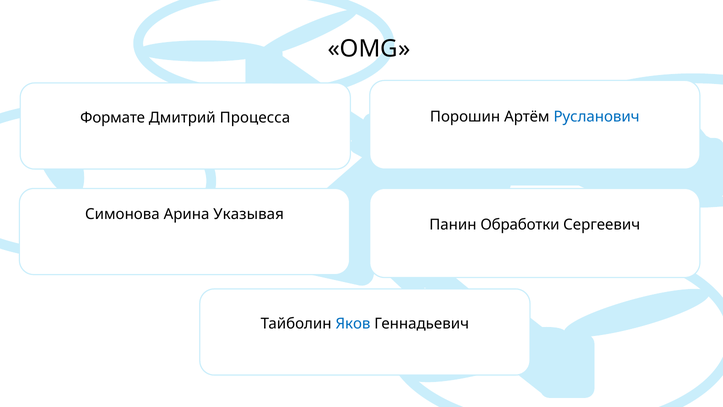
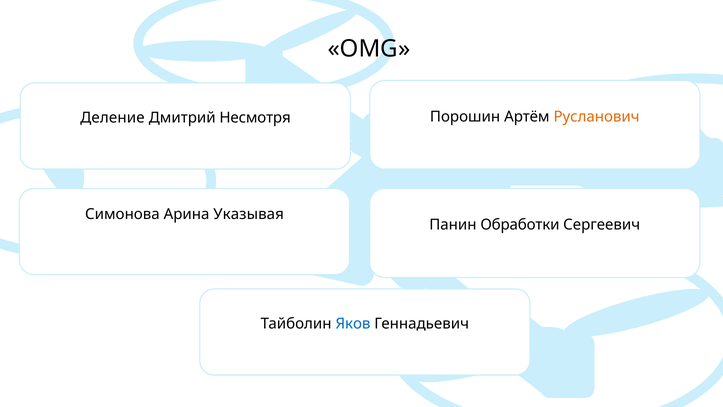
Русланович colour: blue -> orange (597, 117)
Формате: Формате -> Деление (112, 118)
Процесса: Процесса -> Несмотря (255, 118)
